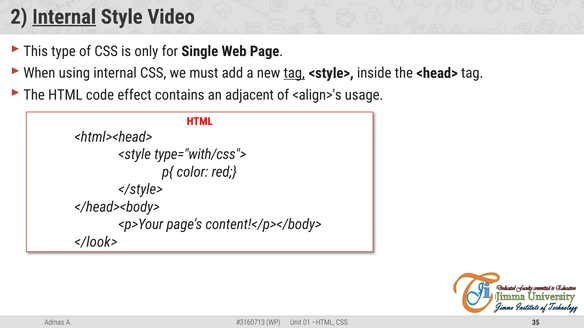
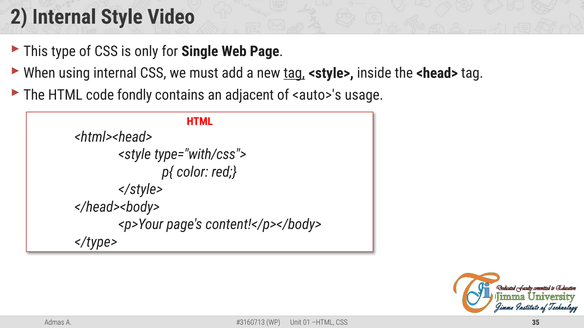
Internal underline: present -> none (64, 17)
effect: effect -> fondly (135, 95)
<align>'s: <align>'s -> <auto>'s (317, 95)
</look>: </look> -> </type> (96, 242)
